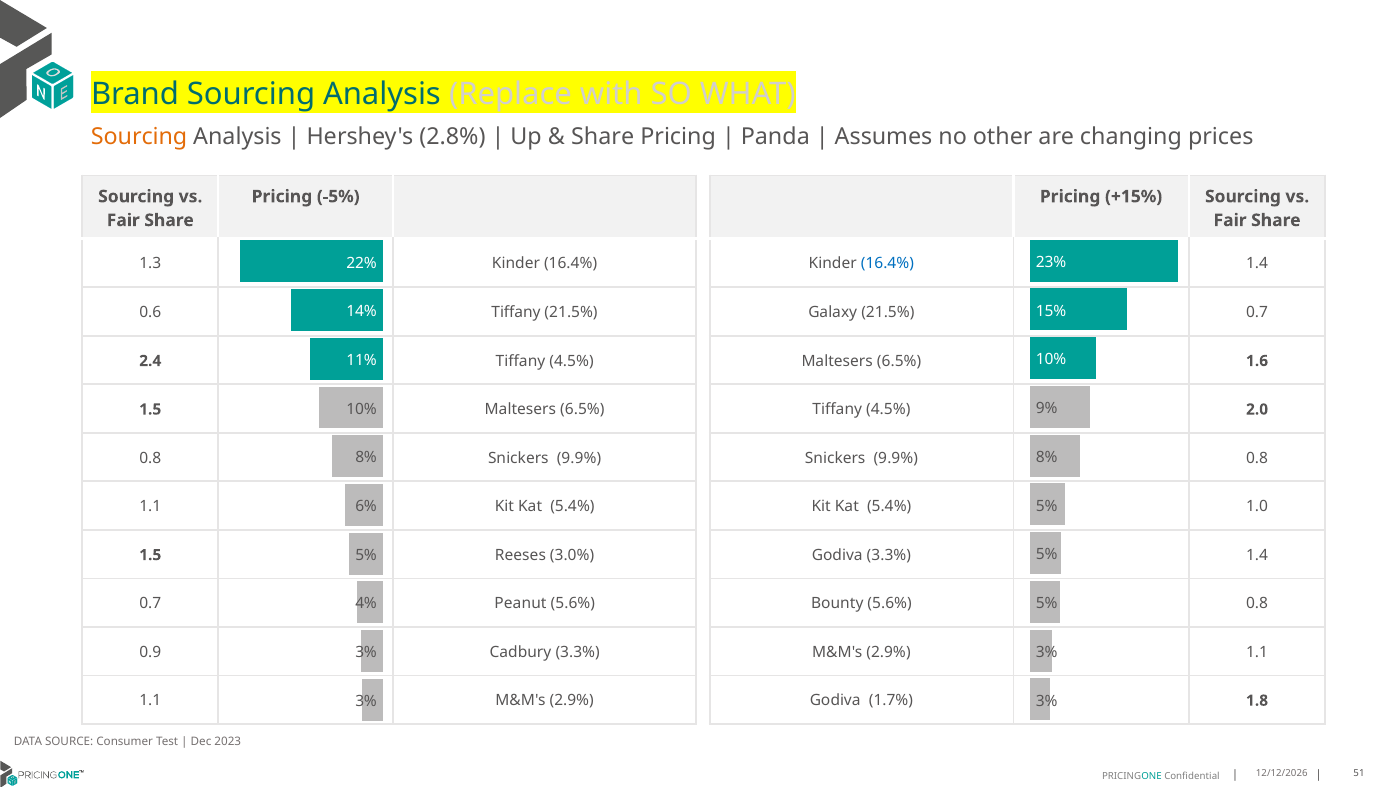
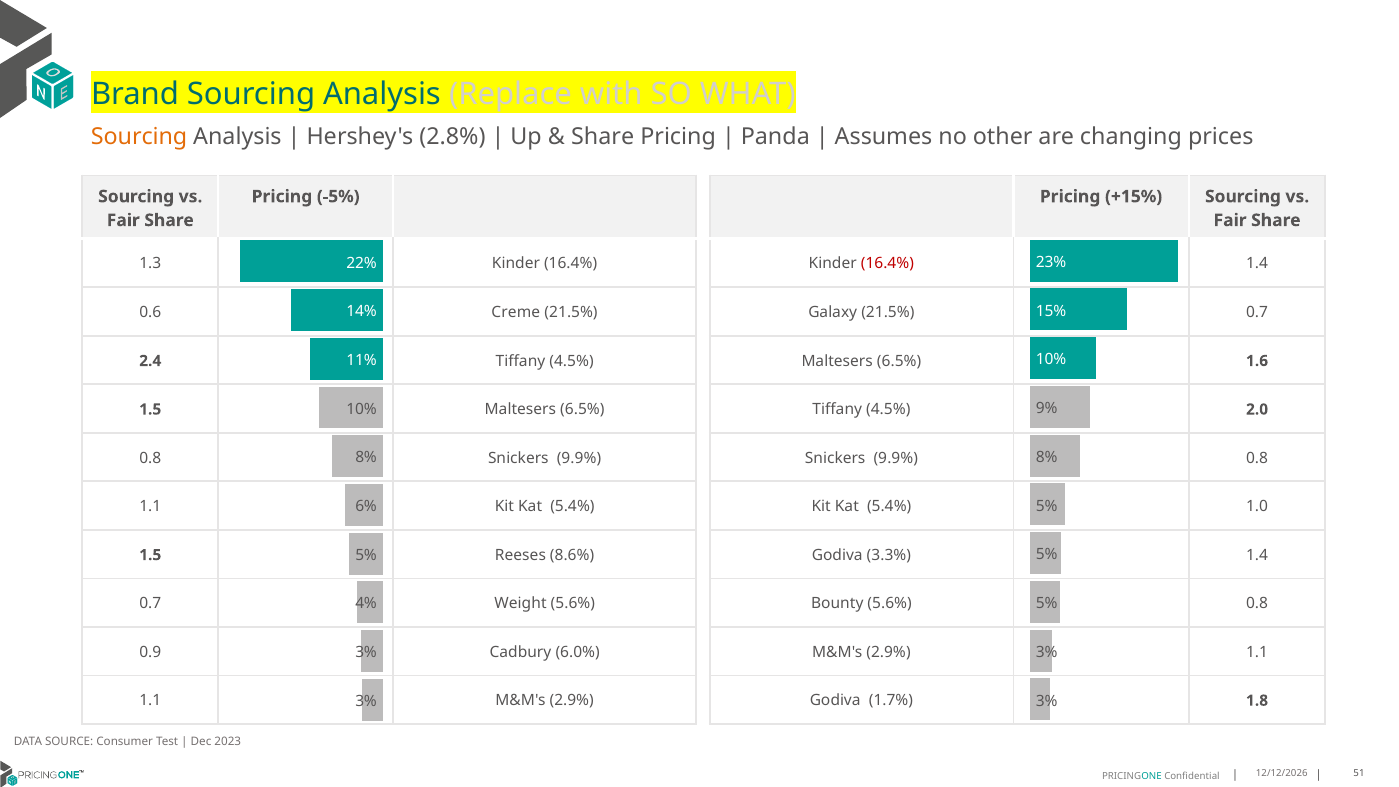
16.4% colour: blue -> red (887, 264)
0.6 Tiffany: Tiffany -> Creme (516, 312)
3.0%: 3.0% -> 8.6% (572, 555)
Peanut: Peanut -> Weight (520, 603)
Cadbury 3.3%: 3.3% -> 6.0% (578, 652)
